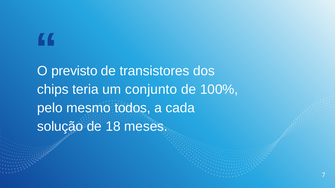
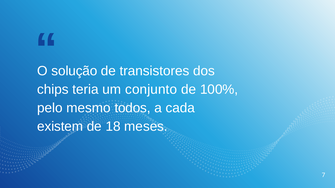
previsto: previsto -> solução (74, 71)
solução: solução -> existem (60, 127)
